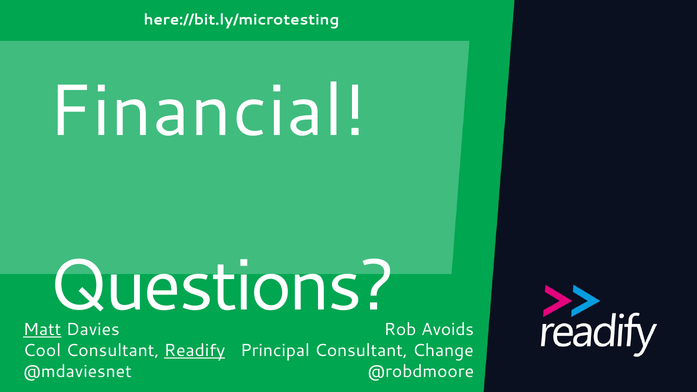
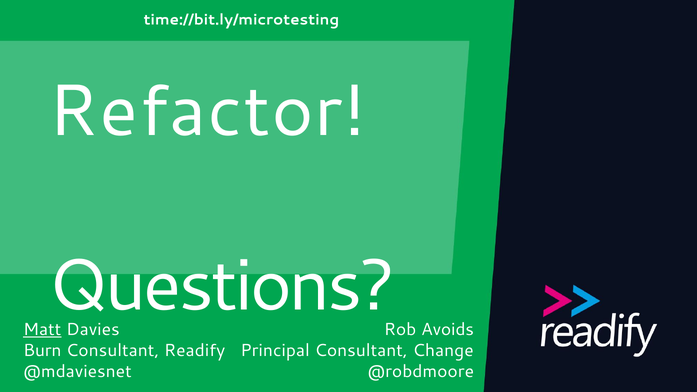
here://bit.ly/microtesting: here://bit.ly/microtesting -> time://bit.ly/microtesting (241, 20)
Financial: Financial -> Refactor (207, 112)
Cool: Cool -> Burn (42, 351)
Readify underline: present -> none (195, 351)
